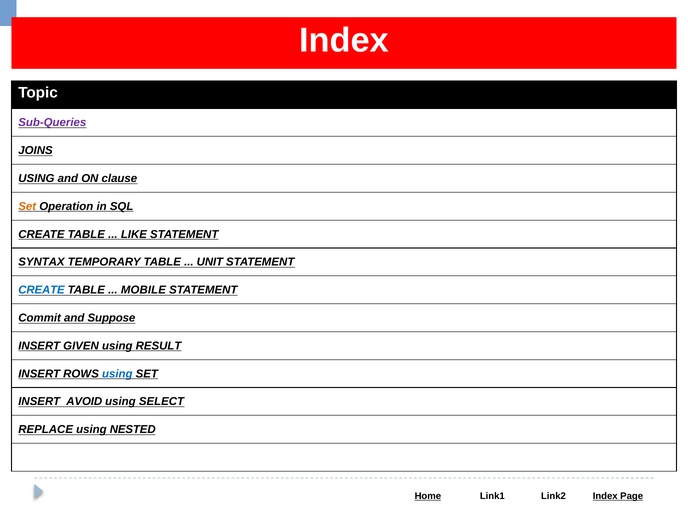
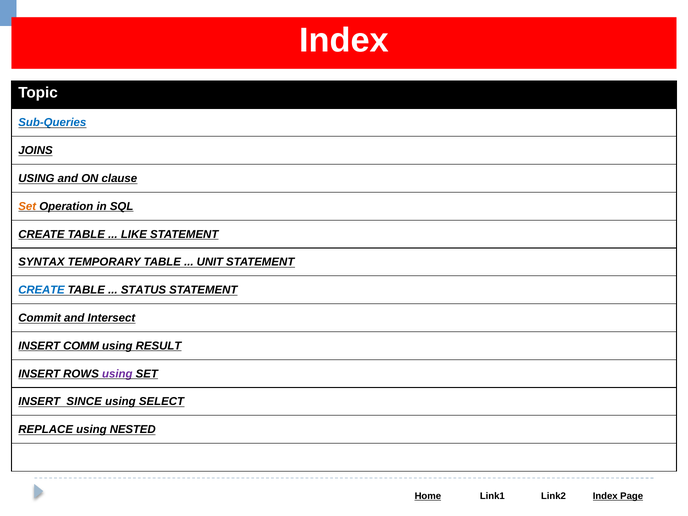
Sub-Queries colour: purple -> blue (52, 123)
MOBILE: MOBILE -> STATUS (144, 290)
Suppose: Suppose -> Intersect (111, 318)
GIVEN: GIVEN -> COMM (81, 346)
using colour: blue -> purple (117, 374)
AVOID: AVOID -> SINCE (84, 402)
